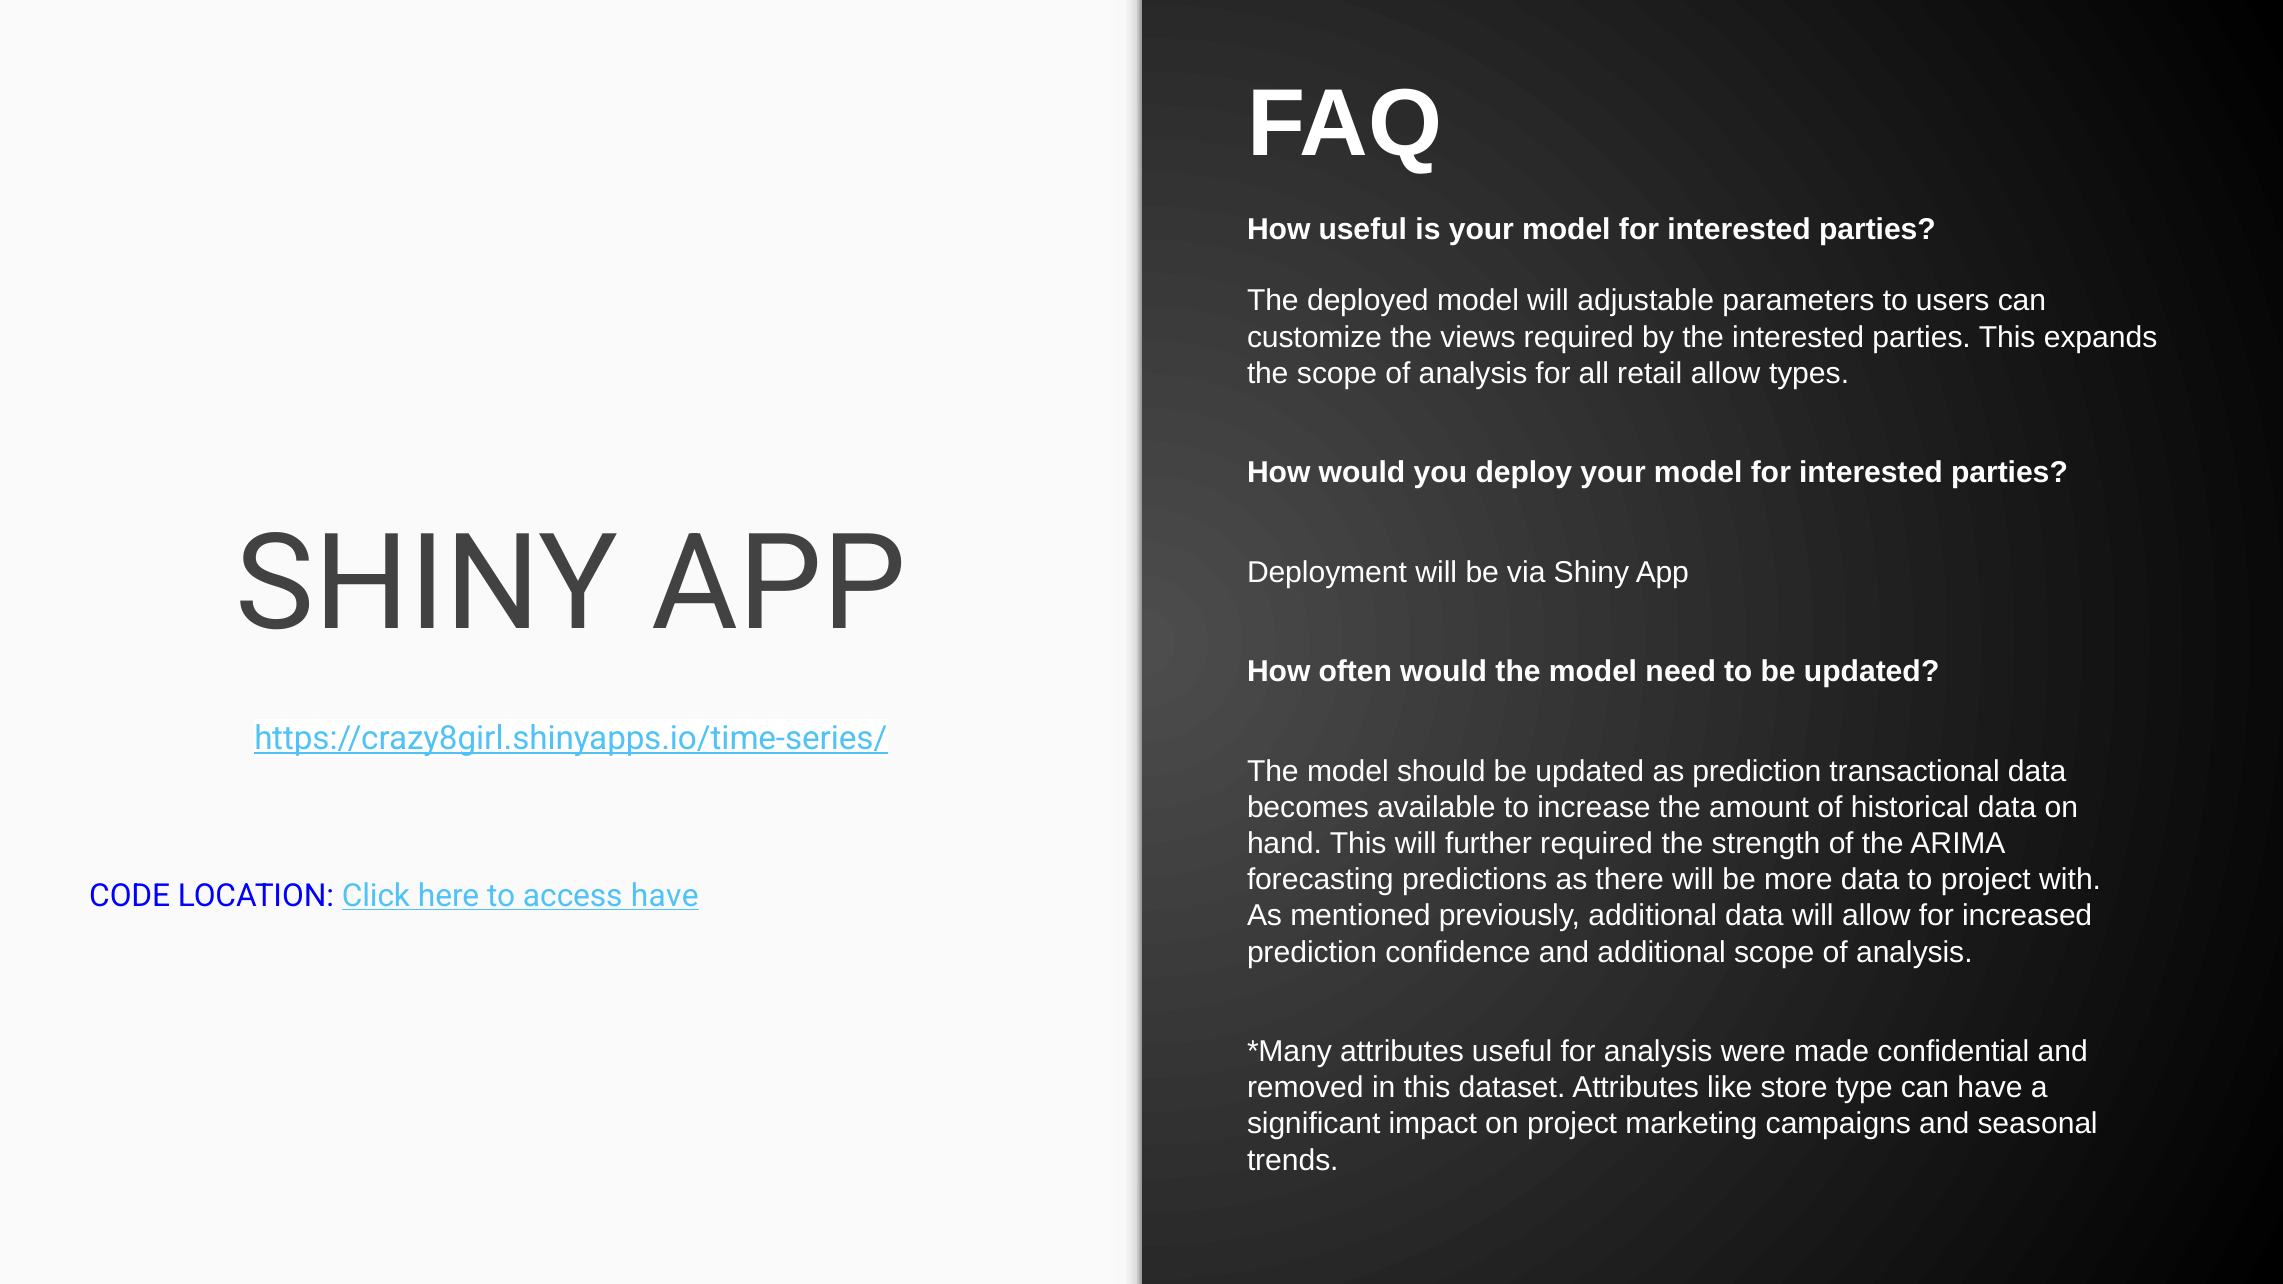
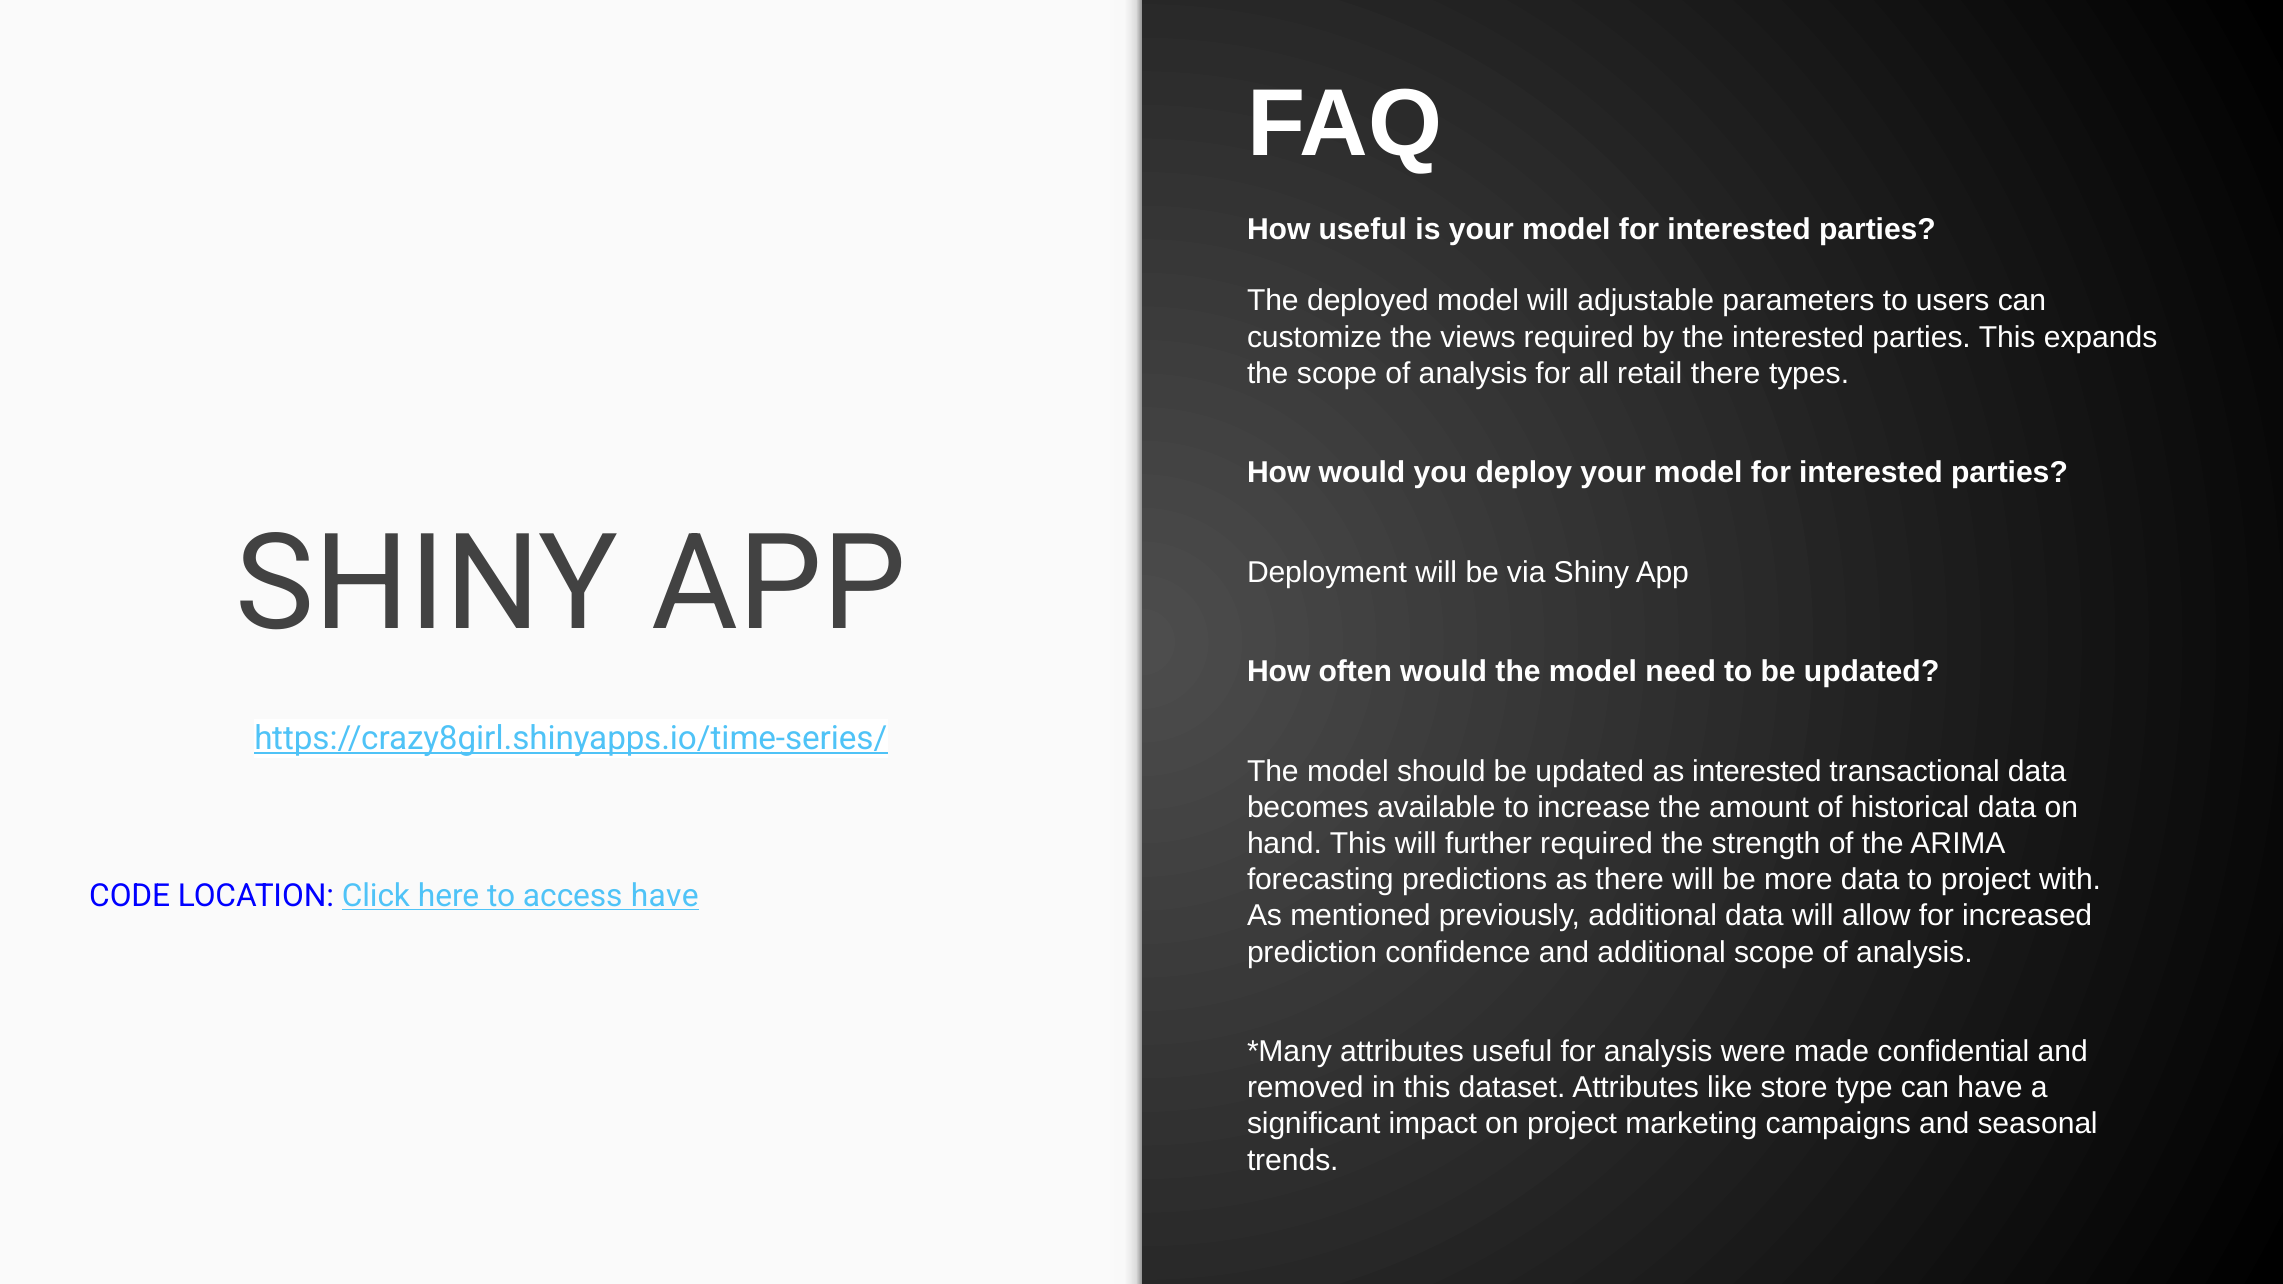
retail allow: allow -> there (1726, 373)
as prediction: prediction -> interested (1757, 772)
